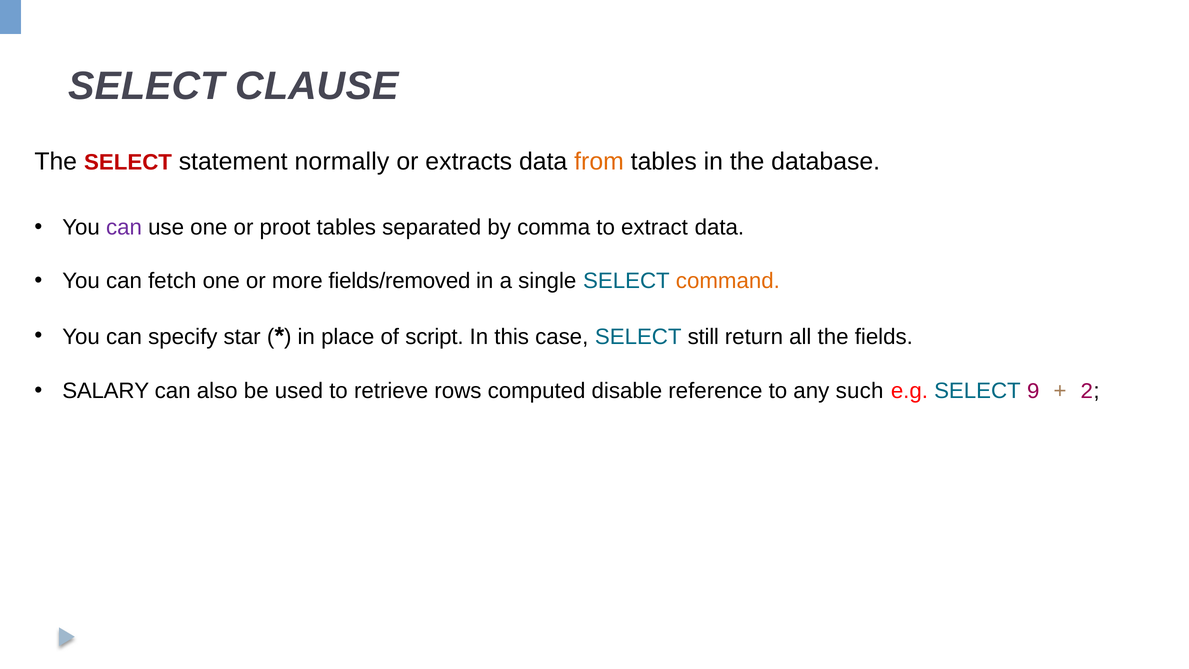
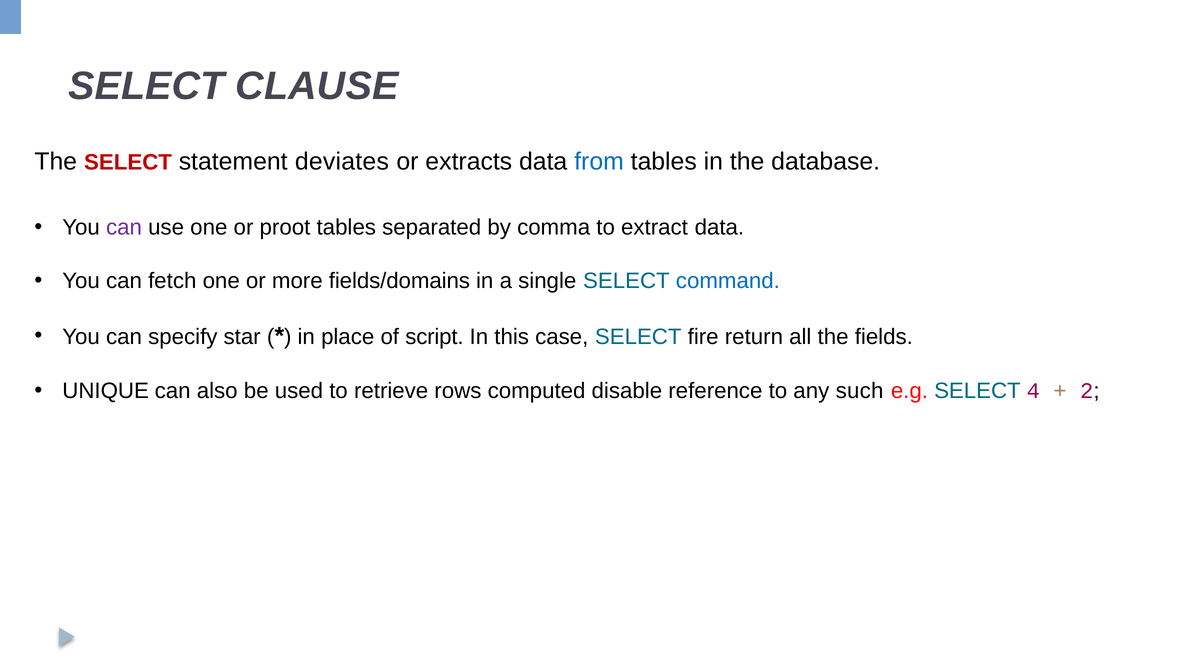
normally: normally -> deviates (342, 161)
from colour: orange -> blue (599, 161)
fields/removed: fields/removed -> fields/domains (399, 281)
command colour: orange -> blue (728, 281)
still: still -> fire (703, 337)
SALARY: SALARY -> UNIQUE (106, 391)
9: 9 -> 4 (1033, 391)
